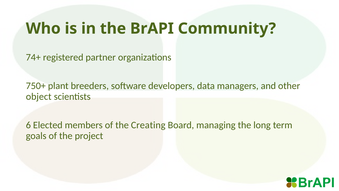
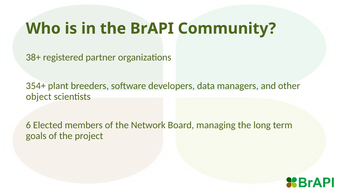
74+: 74+ -> 38+ (33, 57)
750+: 750+ -> 354+ (36, 86)
Creating: Creating -> Network (148, 125)
